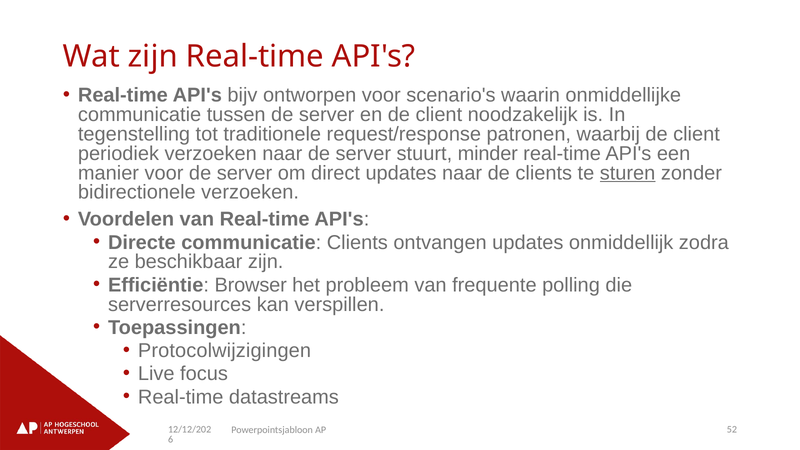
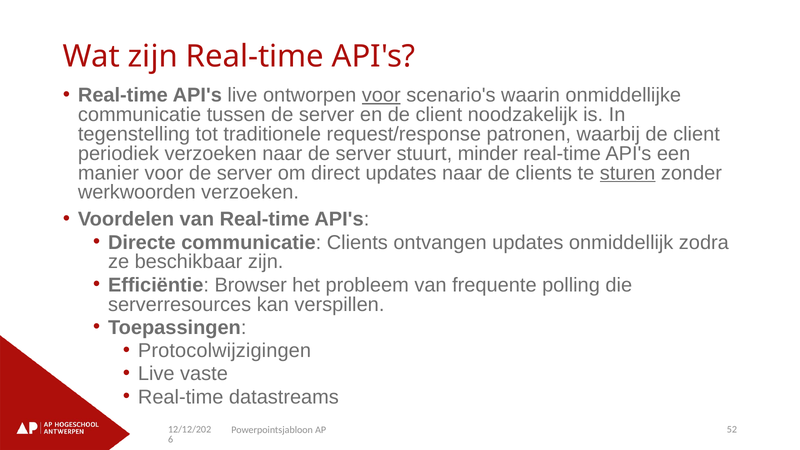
API's bijv: bijv -> live (242, 95)
voor underline: none -> present (381, 95)
bidirectionele: bidirectionele -> werkwoorden (137, 192)
focus: focus -> vaste (204, 374)
